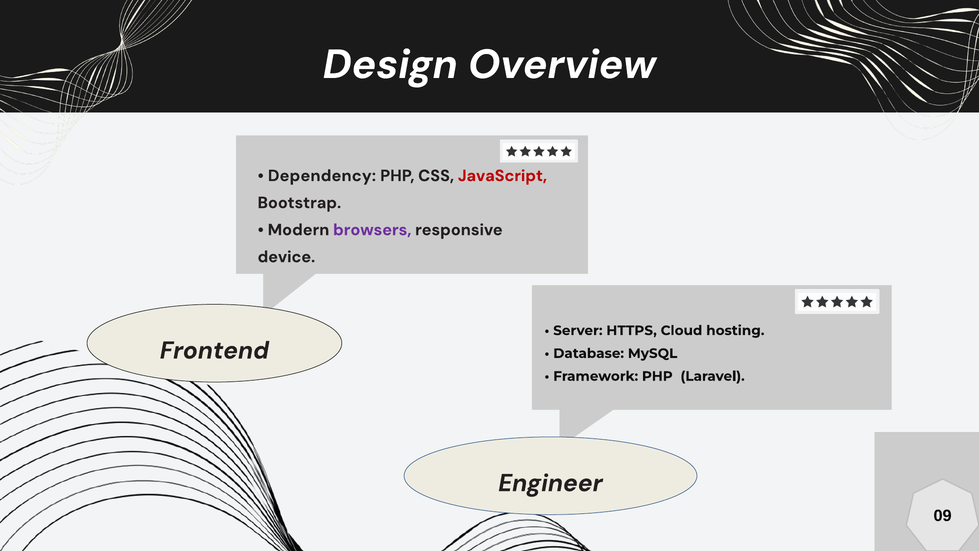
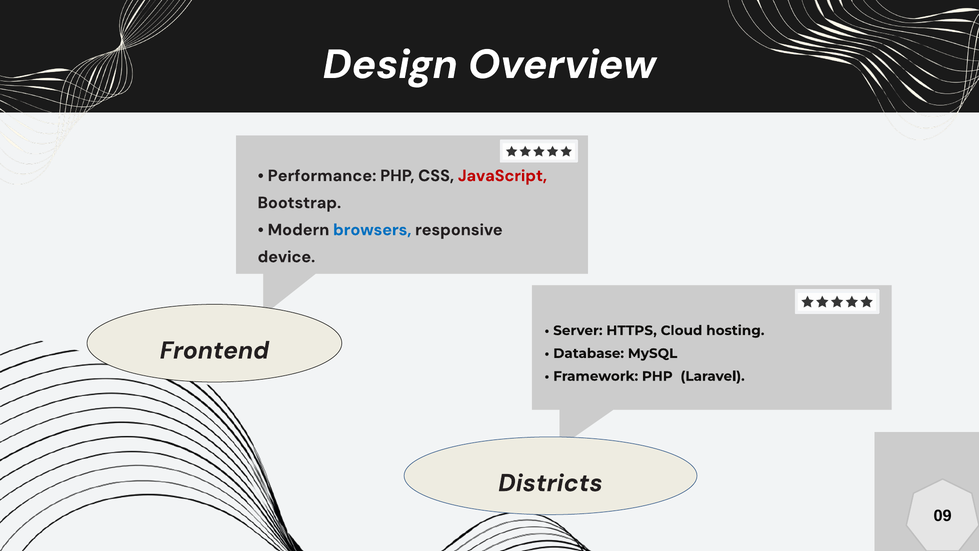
Dependency: Dependency -> Performance (322, 176)
browsers colour: purple -> blue (372, 230)
Engineer: Engineer -> Districts (550, 483)
